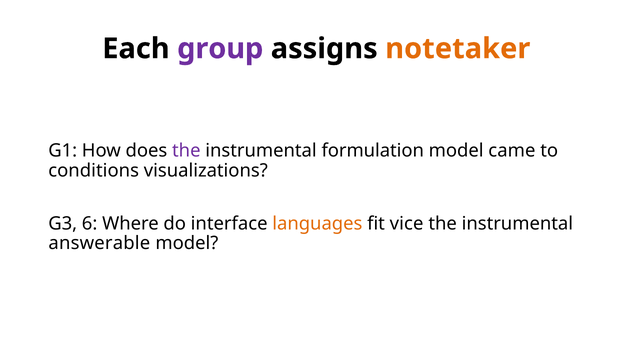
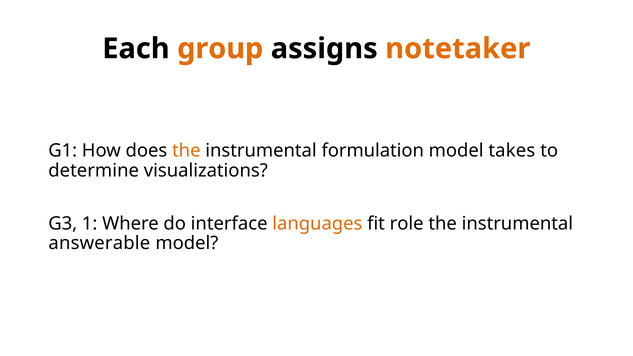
group colour: purple -> orange (220, 49)
the colour: purple -> orange (186, 151)
came: came -> takes (512, 151)
conditions: conditions -> determine (94, 171)
6: 6 -> 1 (90, 224)
vice: vice -> role (407, 224)
